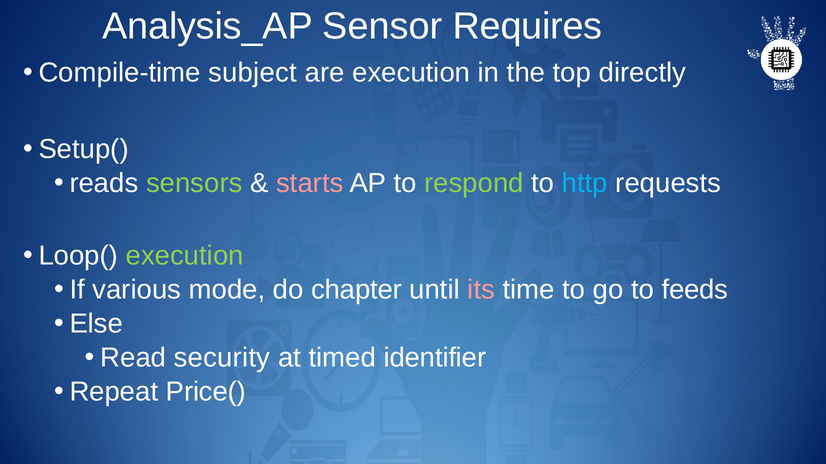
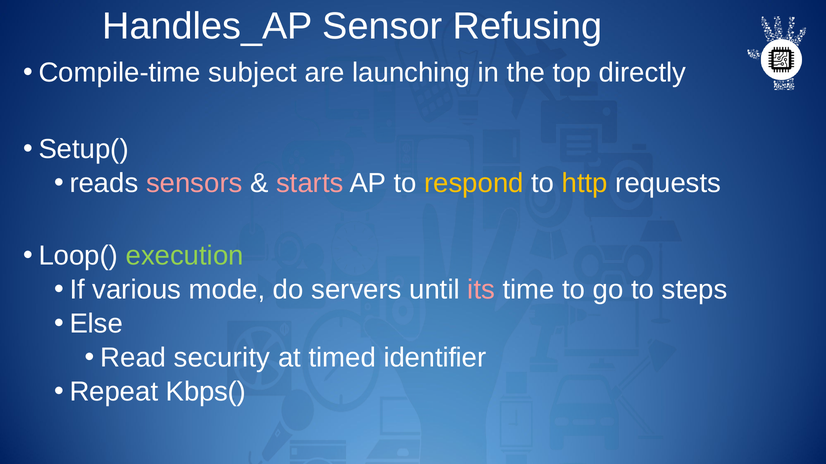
Analysis_AP: Analysis_AP -> Handles_AP (207, 26)
Requires: Requires -> Refusing (527, 26)
are execution: execution -> launching (411, 73)
sensors colour: light green -> pink (194, 183)
respond colour: light green -> yellow (474, 183)
http colour: light blue -> yellow (585, 183)
chapter: chapter -> servers (356, 290)
feeds: feeds -> steps (695, 290)
Price(: Price( -> Kbps( (206, 392)
